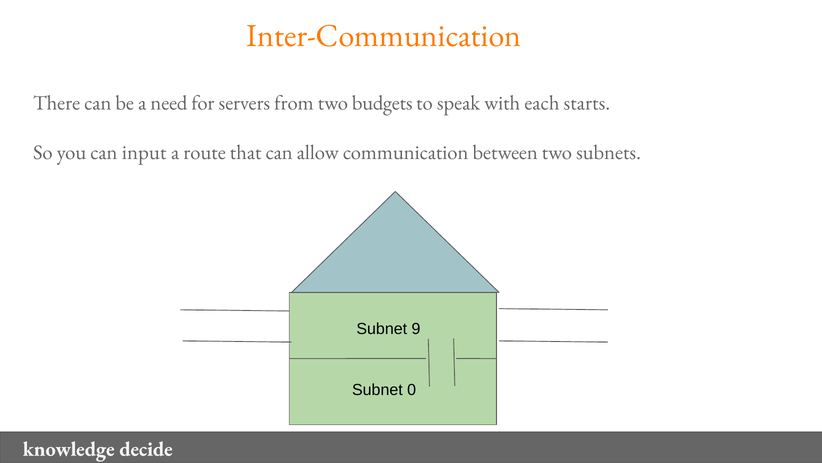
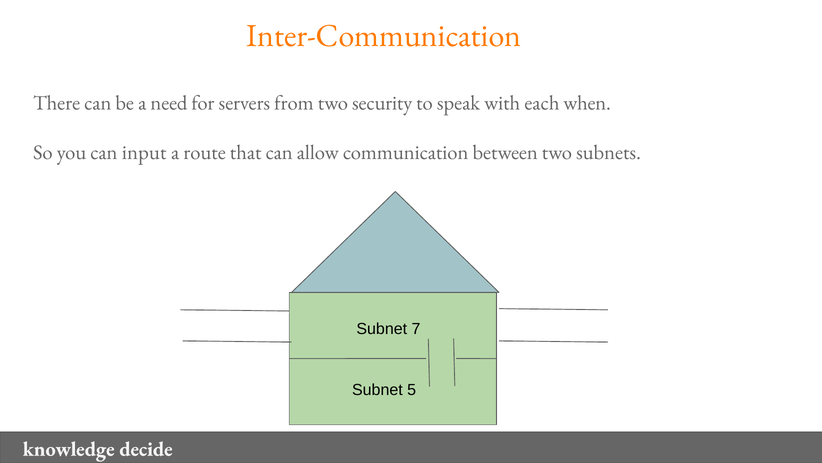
budgets: budgets -> security (382, 103)
starts: starts -> when (587, 103)
9: 9 -> 7 (416, 329)
0: 0 -> 5 (412, 390)
